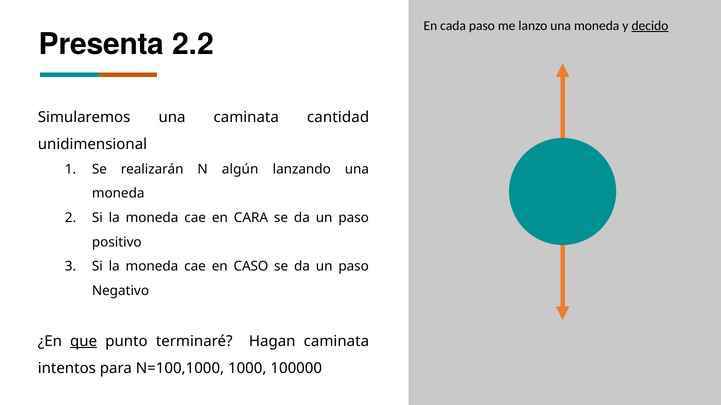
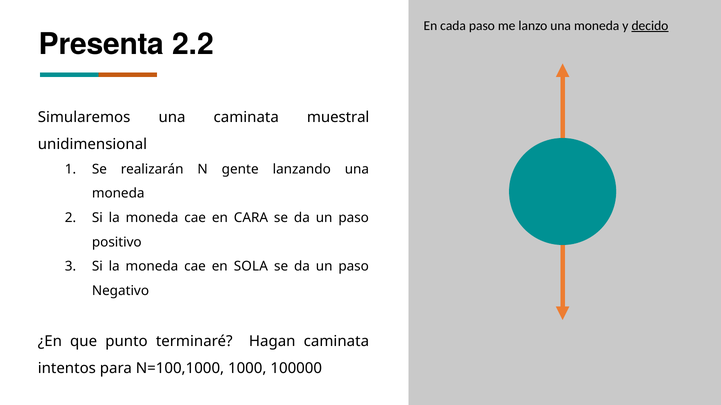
cantidad: cantidad -> muestral (338, 117)
algún: algún -> gente (240, 169)
CASO: CASO -> SOLA (251, 267)
que underline: present -> none (84, 342)
